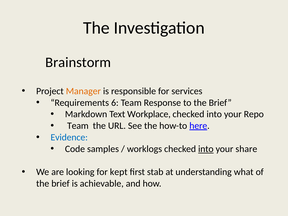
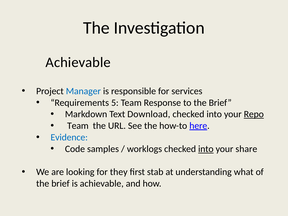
Brainstorm: Brainstorm -> Achievable (78, 62)
Manager colour: orange -> blue (83, 91)
6: 6 -> 5 (115, 103)
Workplace: Workplace -> Download (149, 114)
Repo underline: none -> present (254, 114)
kept: kept -> they (119, 172)
